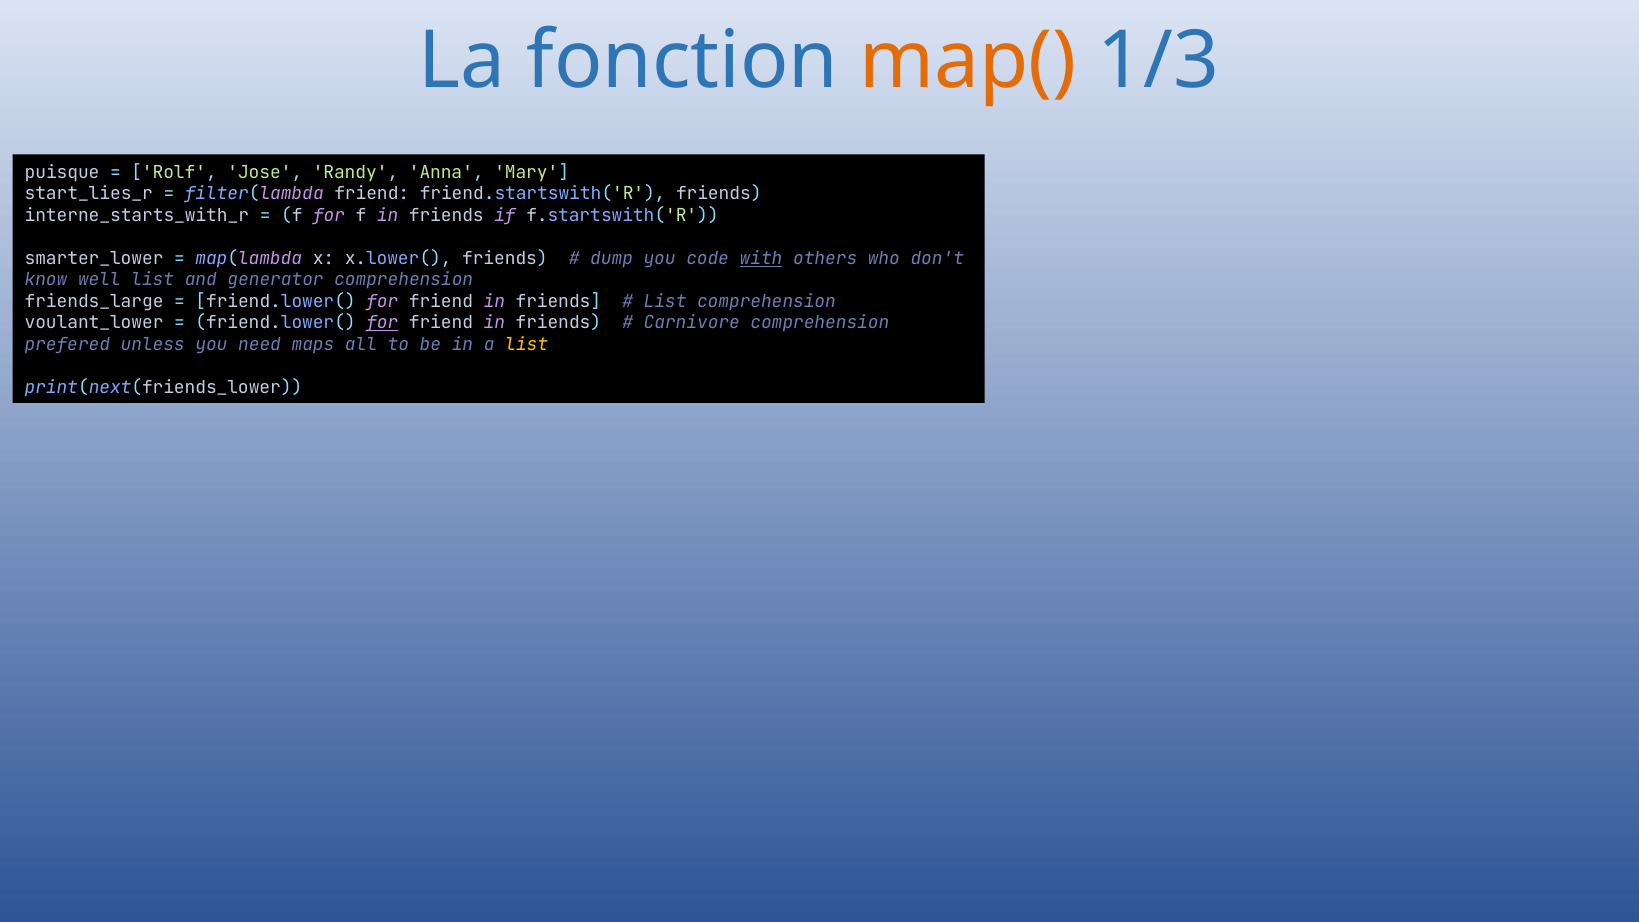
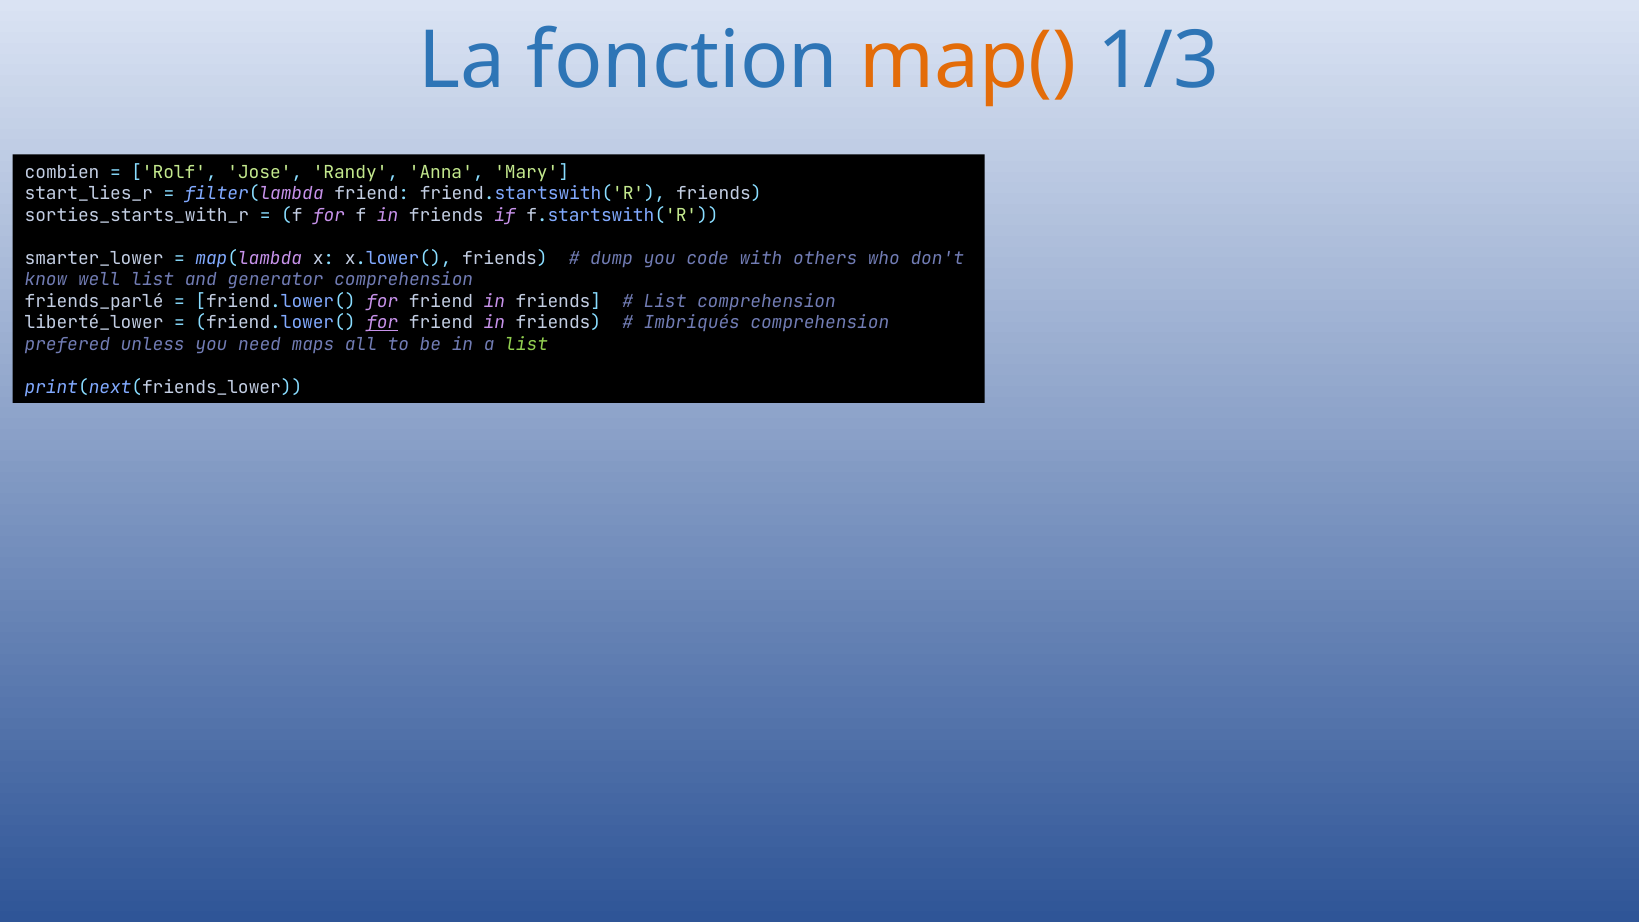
puisque: puisque -> combien (62, 172)
interne_starts_with_r: interne_starts_with_r -> sorties_starts_with_r (137, 215)
with underline: present -> none (761, 258)
friends_large: friends_large -> friends_parlé (94, 301)
voulant_lower: voulant_lower -> liberté_lower (94, 323)
Carnivore: Carnivore -> Imbriqués (692, 323)
list colour: yellow -> light green (527, 344)
